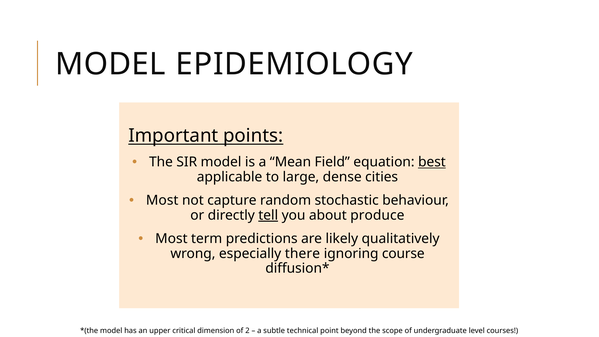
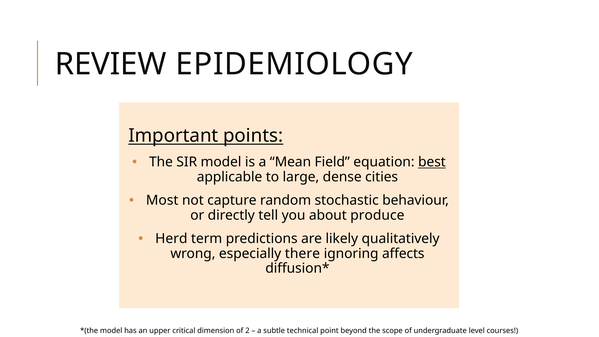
MODEL: MODEL -> REVIEW (111, 64)
tell underline: present -> none (268, 215)
Most: Most -> Herd (171, 239)
course: course -> affects (403, 254)
